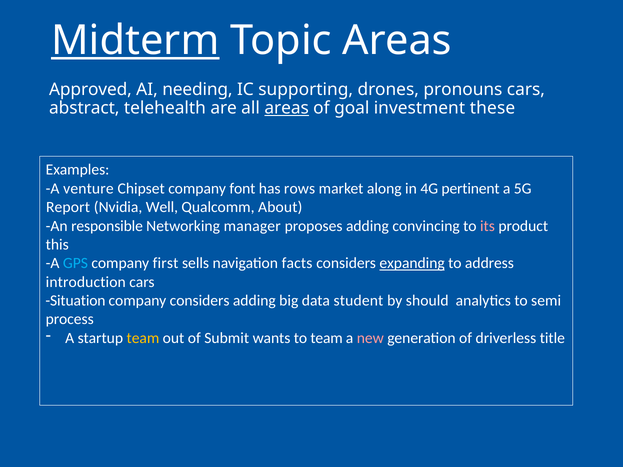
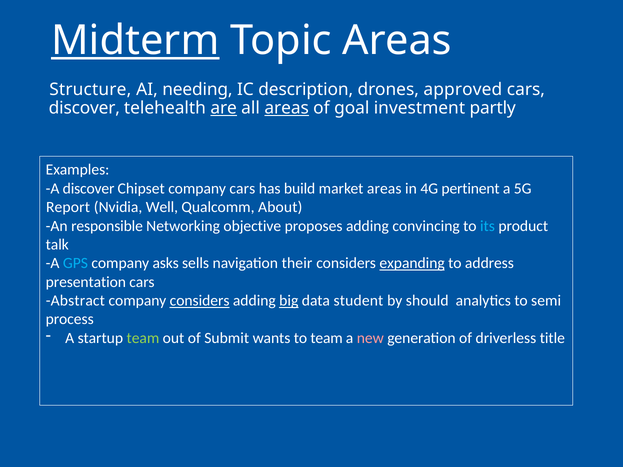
Approved: Approved -> Structure (90, 90)
supporting: supporting -> description (306, 90)
pronouns: pronouns -> approved (463, 90)
abstract: abstract -> discover (84, 108)
are underline: none -> present (224, 108)
these: these -> partly (493, 108)
A venture: venture -> discover (89, 189)
company font: font -> cars (242, 189)
rows: rows -> build (300, 189)
market along: along -> areas (384, 189)
manager: manager -> objective (252, 226)
its colour: pink -> light blue (487, 226)
this: this -> talk (57, 245)
first: first -> asks (166, 263)
facts: facts -> their (297, 263)
introduction: introduction -> presentation (86, 282)
Situation: Situation -> Abstract (75, 301)
considers underline: none -> present (200, 301)
big underline: none -> present (289, 301)
team colour: yellow -> light green (143, 338)
